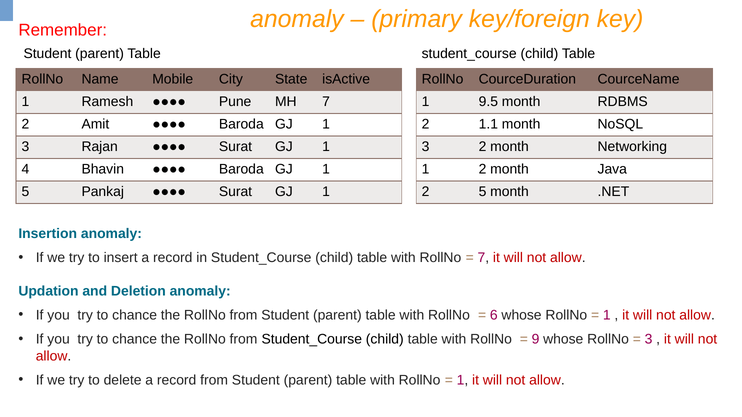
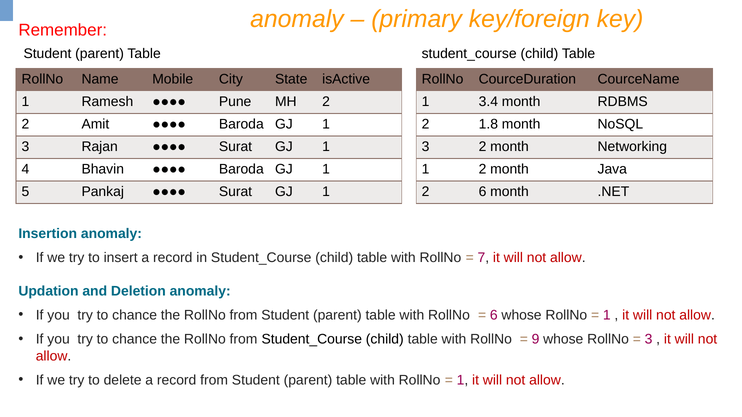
MH 7: 7 -> 2 (326, 102)
9.5: 9.5 -> 3.4 (488, 102)
1.1: 1.1 -> 1.8 (488, 124)
2 5: 5 -> 6 (483, 192)
